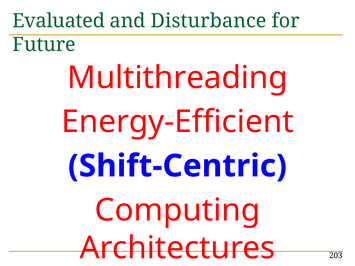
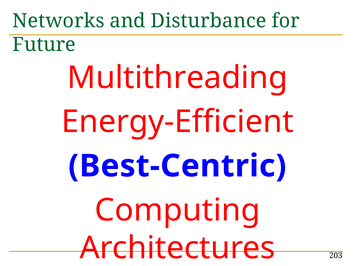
Evaluated: Evaluated -> Networks (58, 21)
Shift-Centric: Shift-Centric -> Best-Centric (177, 166)
